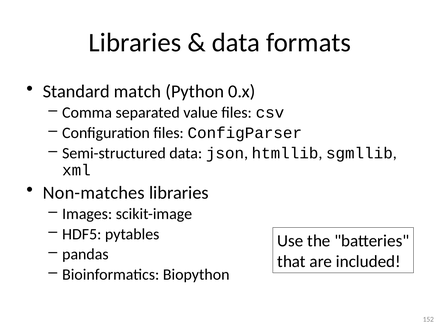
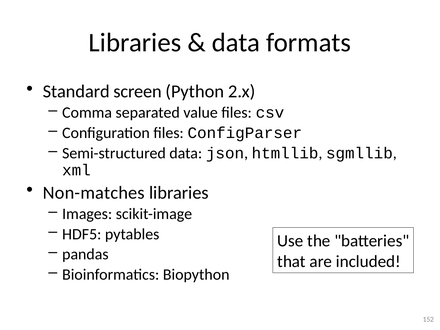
match: match -> screen (138, 91)
0.x: 0.x -> 2.x (242, 91)
